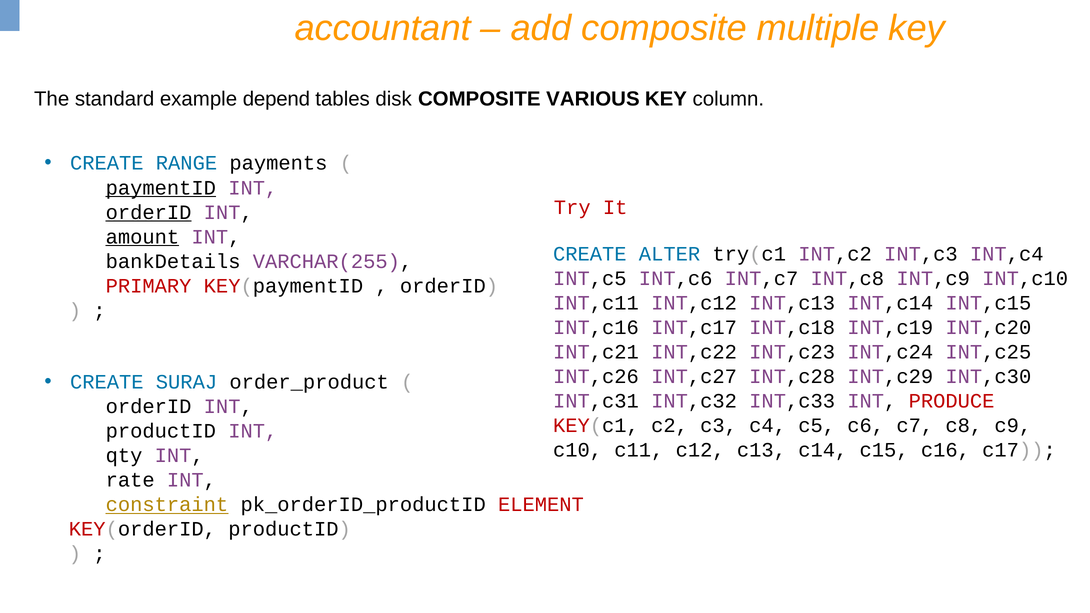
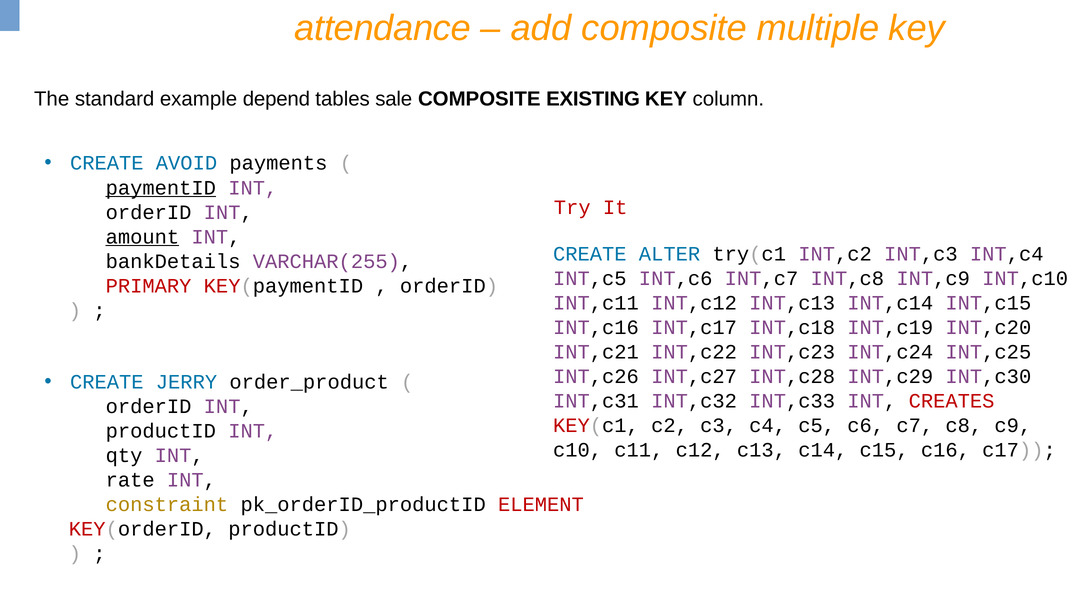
accountant: accountant -> attendance (383, 28)
disk: disk -> sale (394, 99)
VARIOUS: VARIOUS -> EXISTING (593, 99)
RANGE: RANGE -> AVOID (186, 163)
orderID underline: present -> none (149, 212)
SURAJ: SURAJ -> JERRY (186, 382)
PRODUCE: PRODUCE -> CREATES (952, 401)
constraint underline: present -> none (167, 505)
